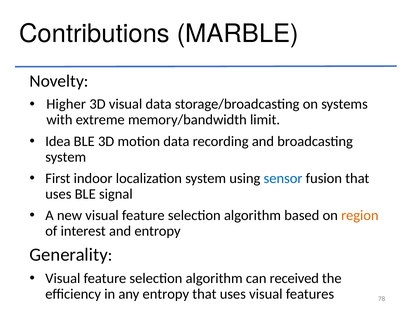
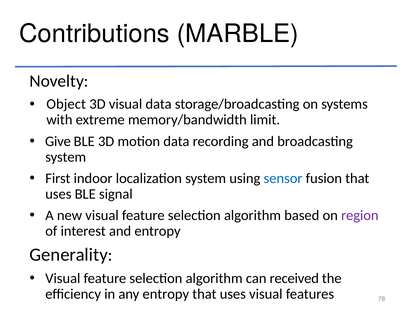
Higher: Higher -> Object (66, 104)
Idea: Idea -> Give (58, 141)
region colour: orange -> purple (360, 216)
